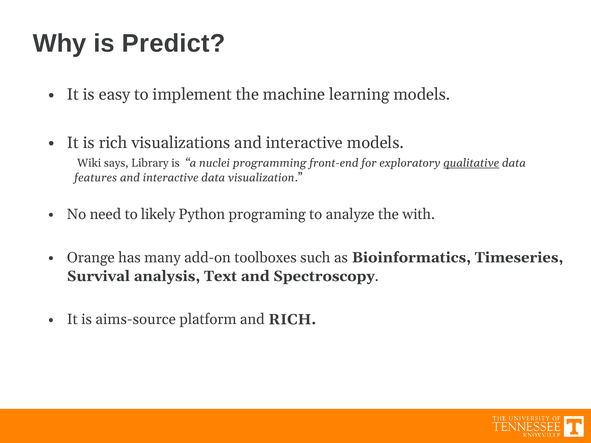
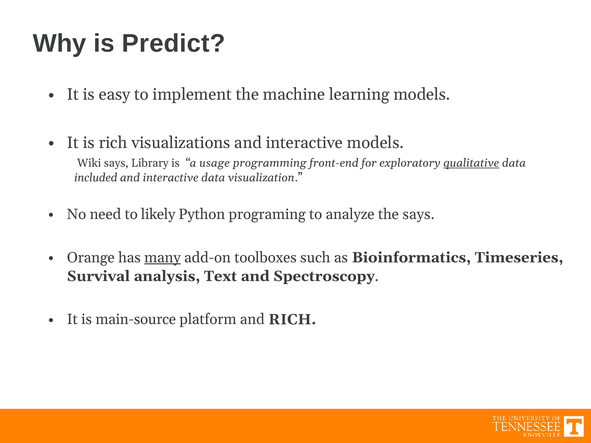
nuclei: nuclei -> usage (214, 163)
features: features -> included (96, 178)
the with: with -> says (419, 214)
many underline: none -> present (162, 258)
aims-source: aims-source -> main-source (136, 320)
